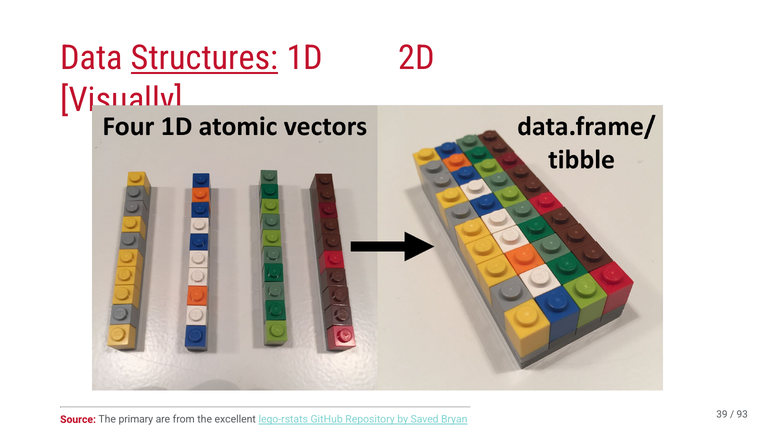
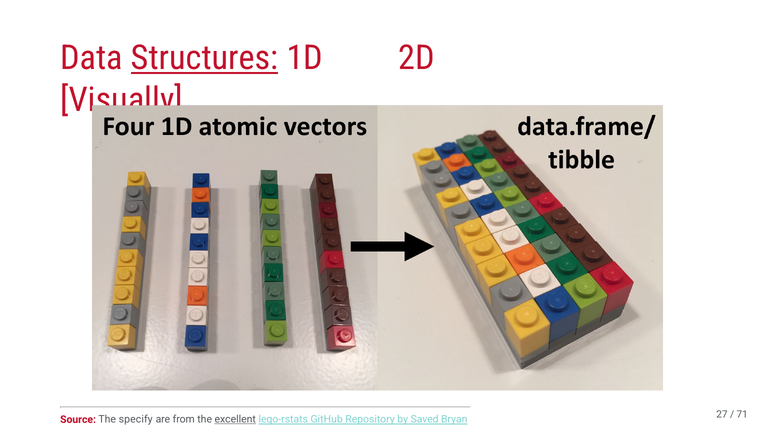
primary: primary -> specify (136, 420)
excellent underline: none -> present (235, 420)
39: 39 -> 27 (722, 415)
93: 93 -> 71 (742, 415)
